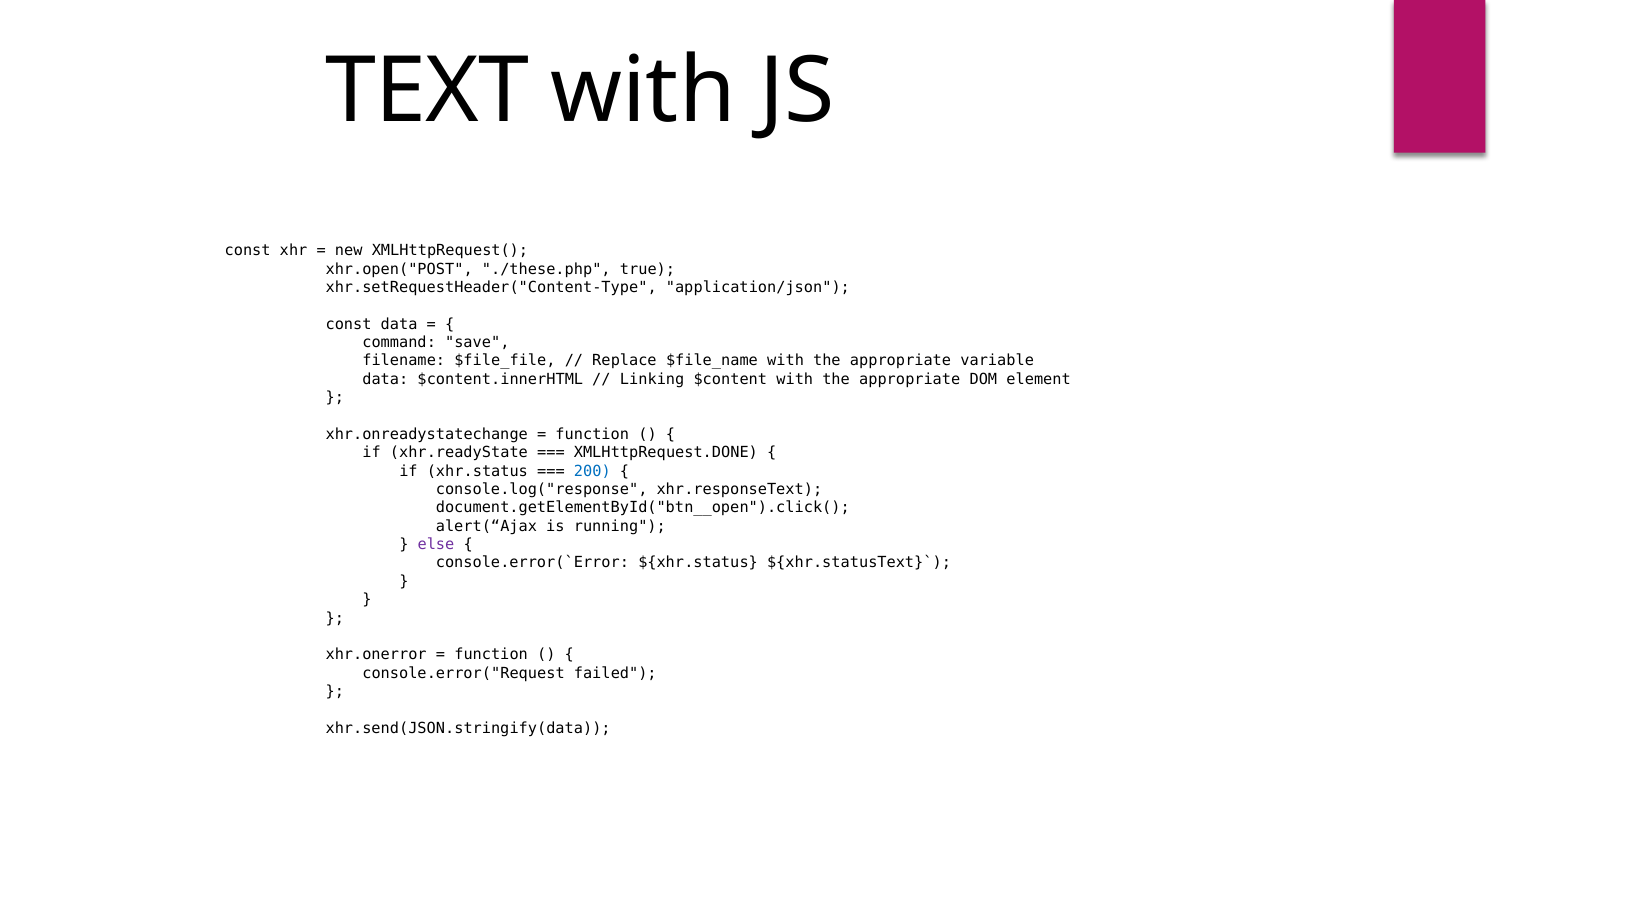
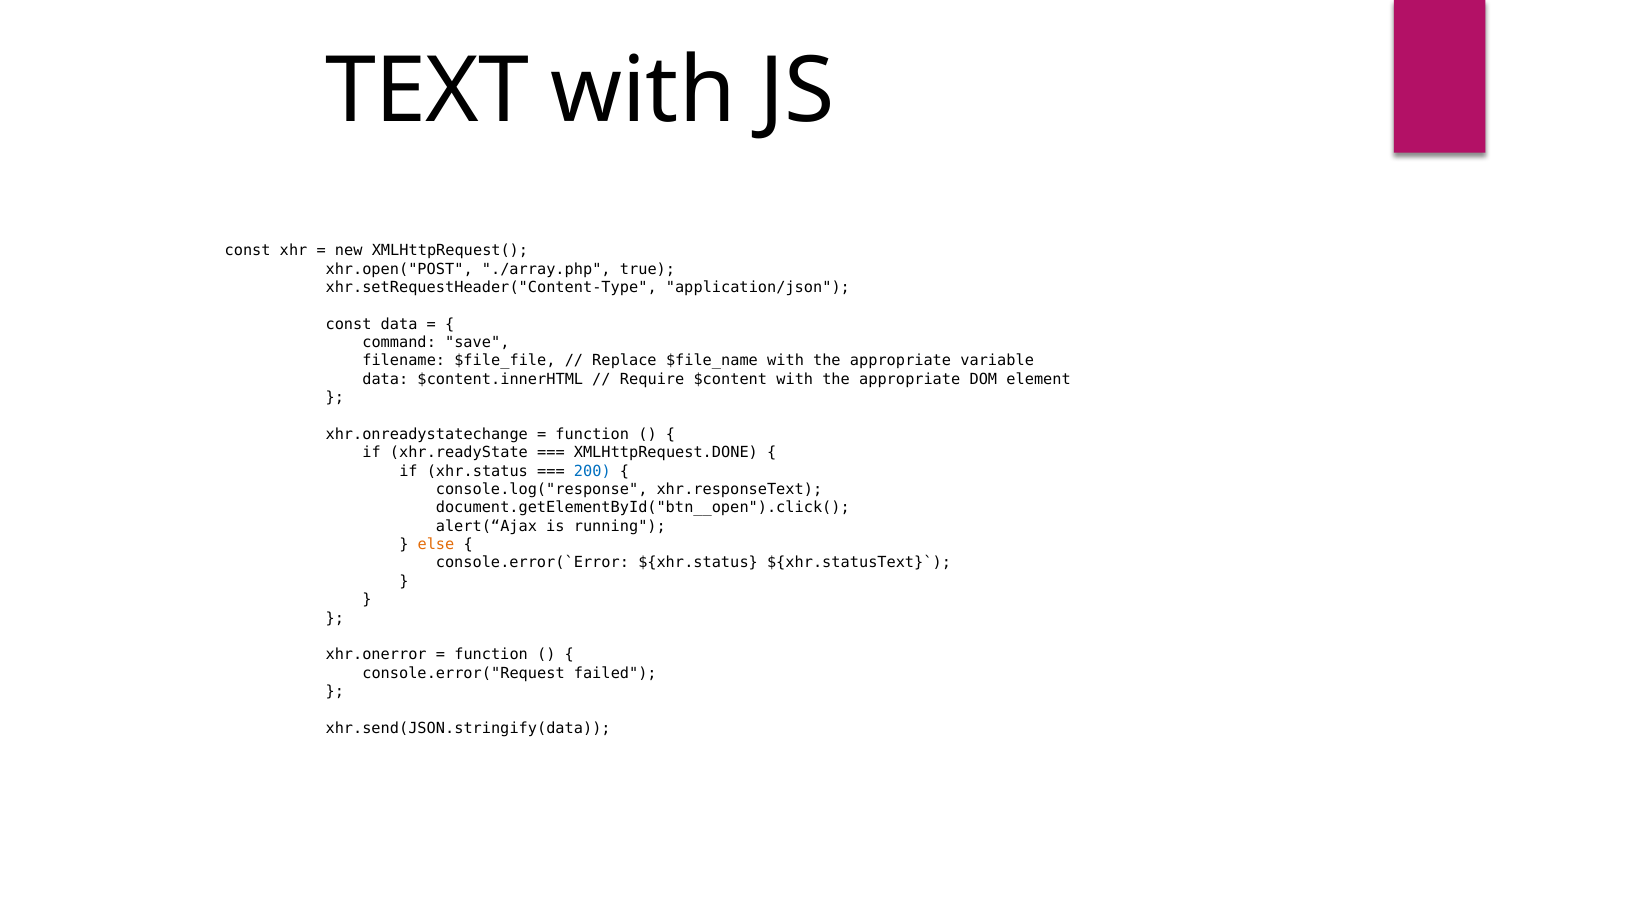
./these.php: ./these.php -> ./array.php (546, 269)
Linking: Linking -> Require (652, 379)
else colour: purple -> orange (436, 544)
